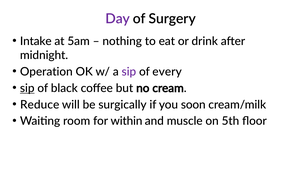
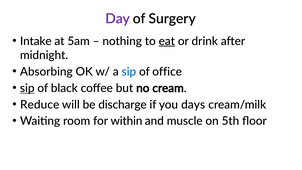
eat underline: none -> present (167, 41)
Operation: Operation -> Absorbing (46, 72)
sip colour: purple -> blue (129, 72)
every: every -> office (167, 72)
surgically: surgically -> discharge (123, 105)
soon: soon -> days (193, 105)
